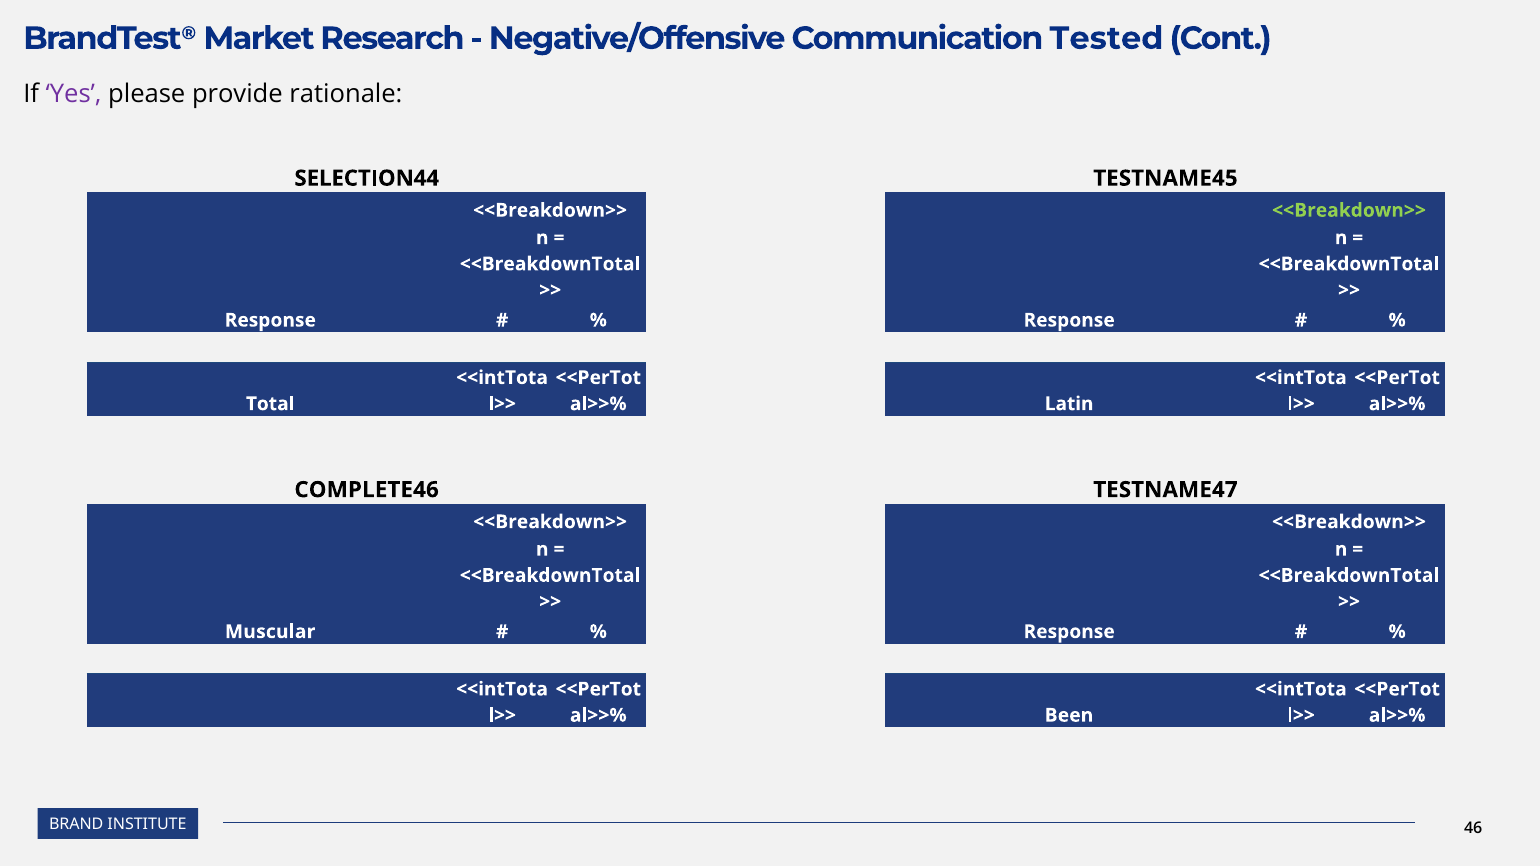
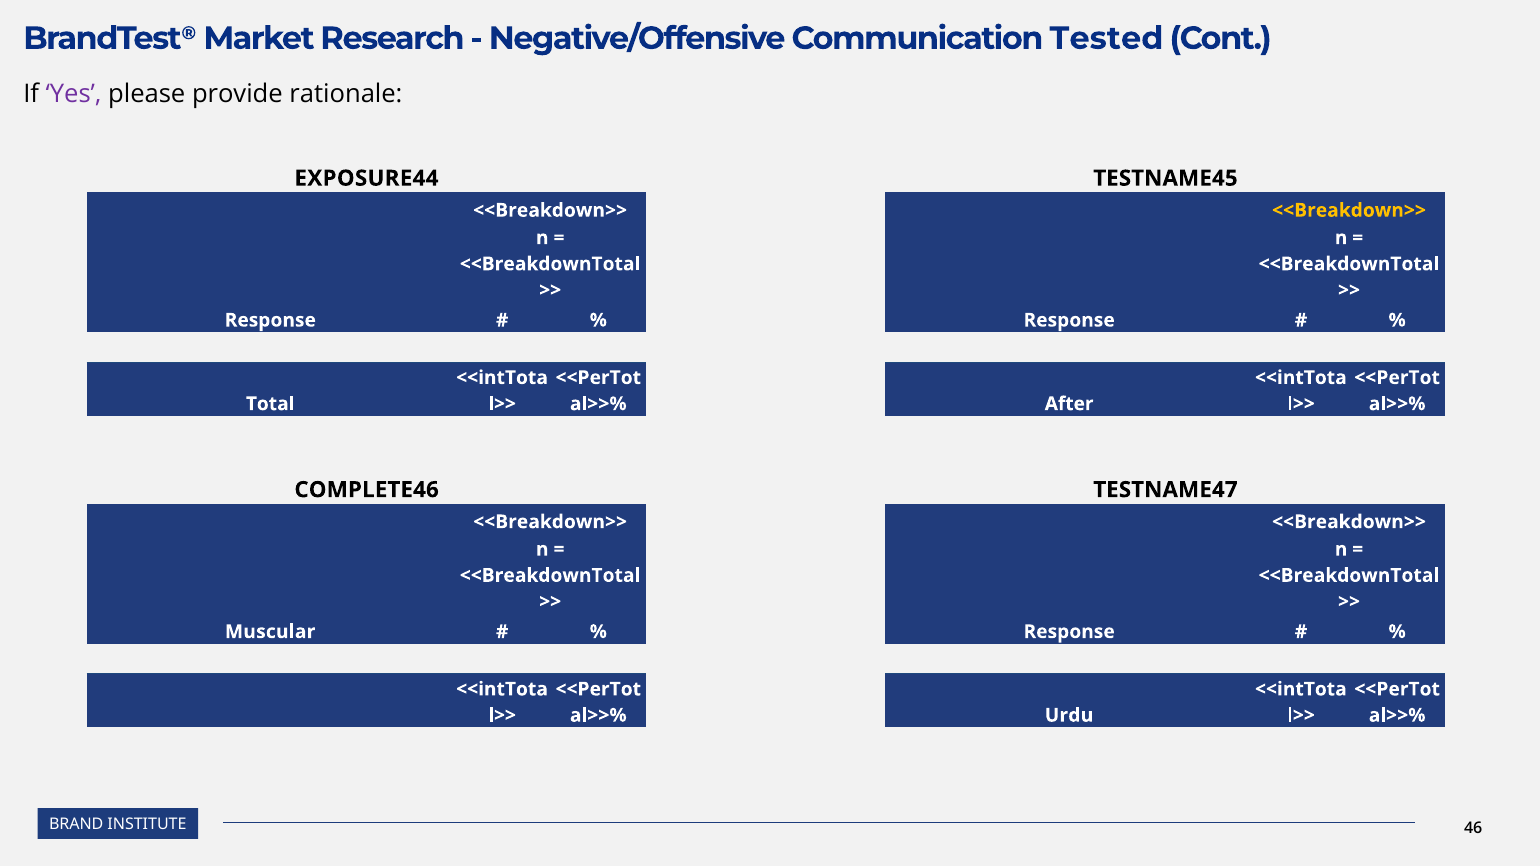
SELECTION44: SELECTION44 -> EXPOSURE44 (366, 178)
<<Breakdown>> colour: light green -> yellow (1349, 210)
Latin: Latin -> After (1069, 404)
Been: Been -> Urdu (1069, 716)
